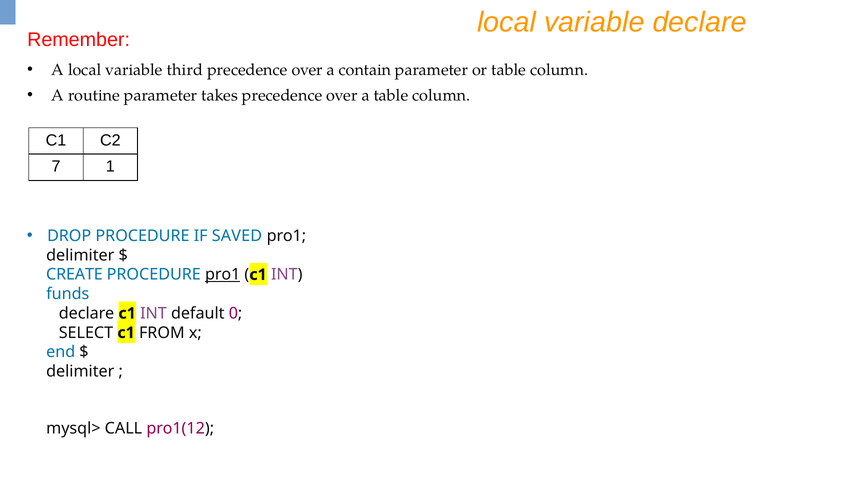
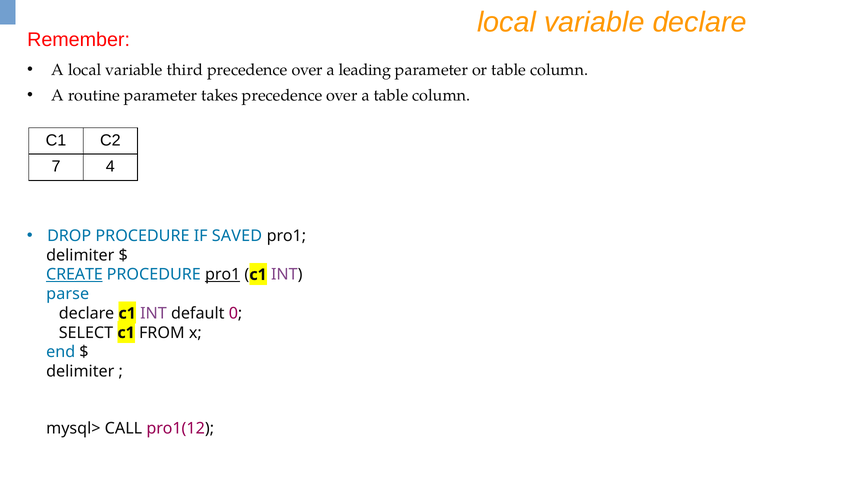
contain: contain -> leading (365, 70)
1: 1 -> 4 (110, 167)
CREATE underline: none -> present (74, 275)
funds: funds -> parse (68, 294)
